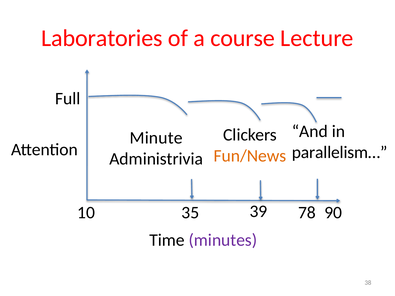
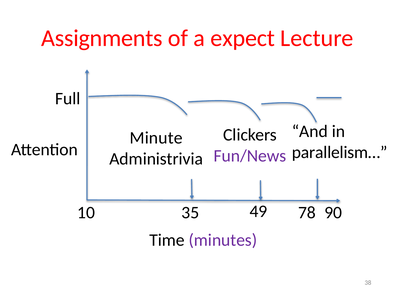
Laboratories: Laboratories -> Assignments (102, 38)
course: course -> expect (243, 38)
Fun/News colour: orange -> purple (250, 156)
39: 39 -> 49 (258, 212)
